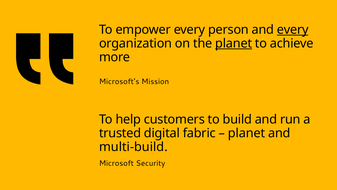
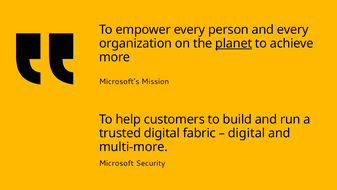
every underline: present -> none (293, 30)
planet: planet -> digital (247, 133)
multi-build: multi-build -> multi-more (133, 147)
